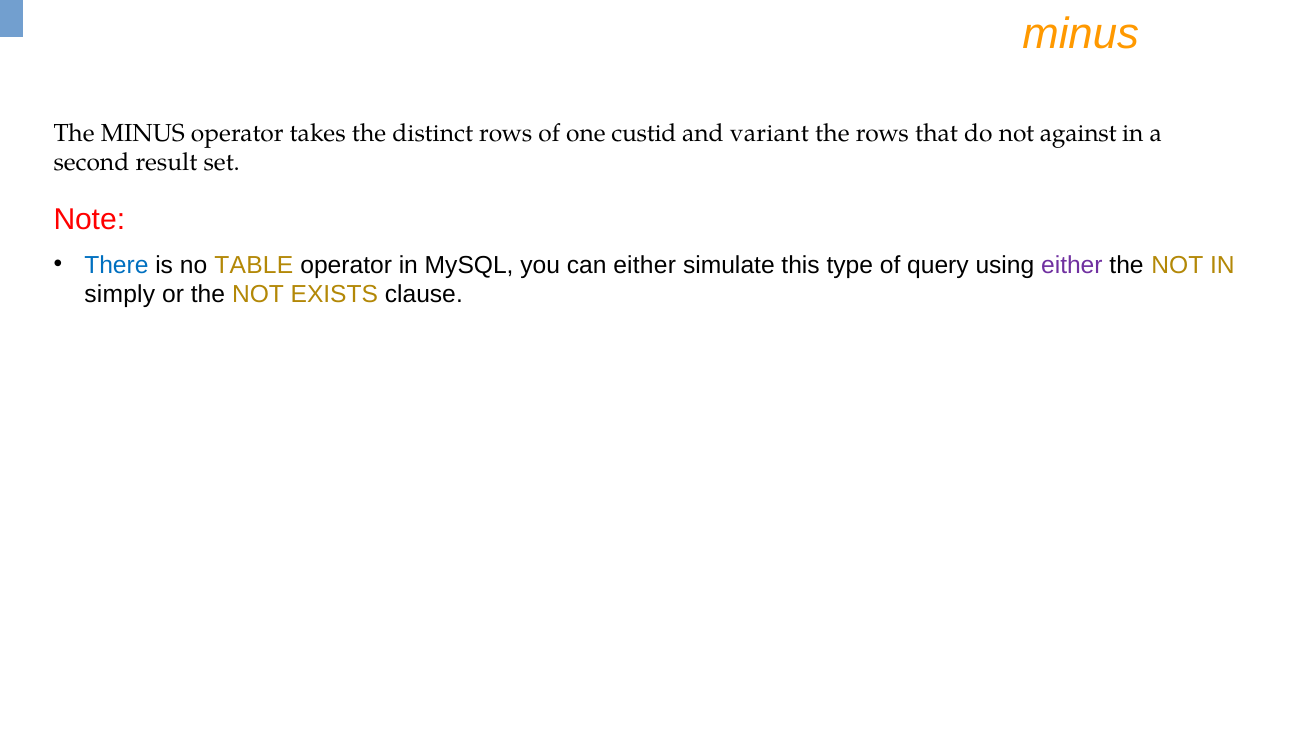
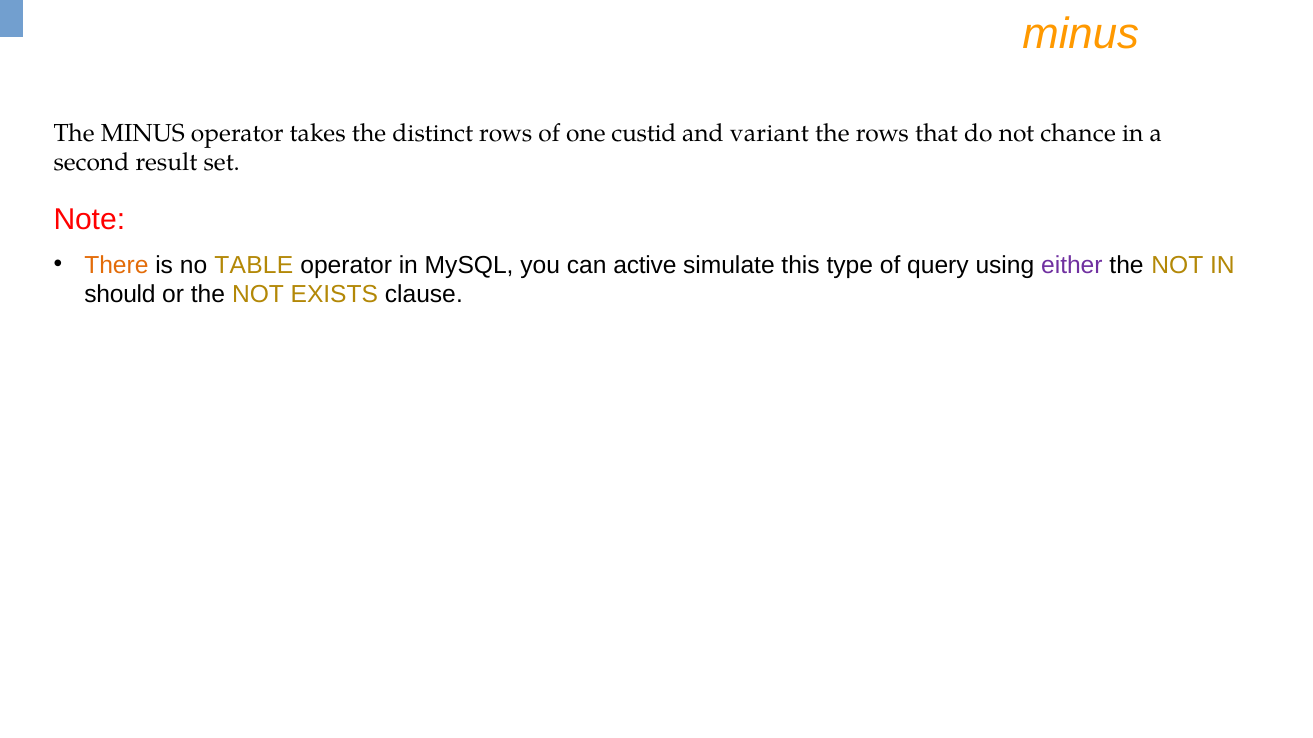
against: against -> chance (1078, 133)
There colour: blue -> orange (116, 265)
can either: either -> active (645, 265)
simply: simply -> should (120, 295)
